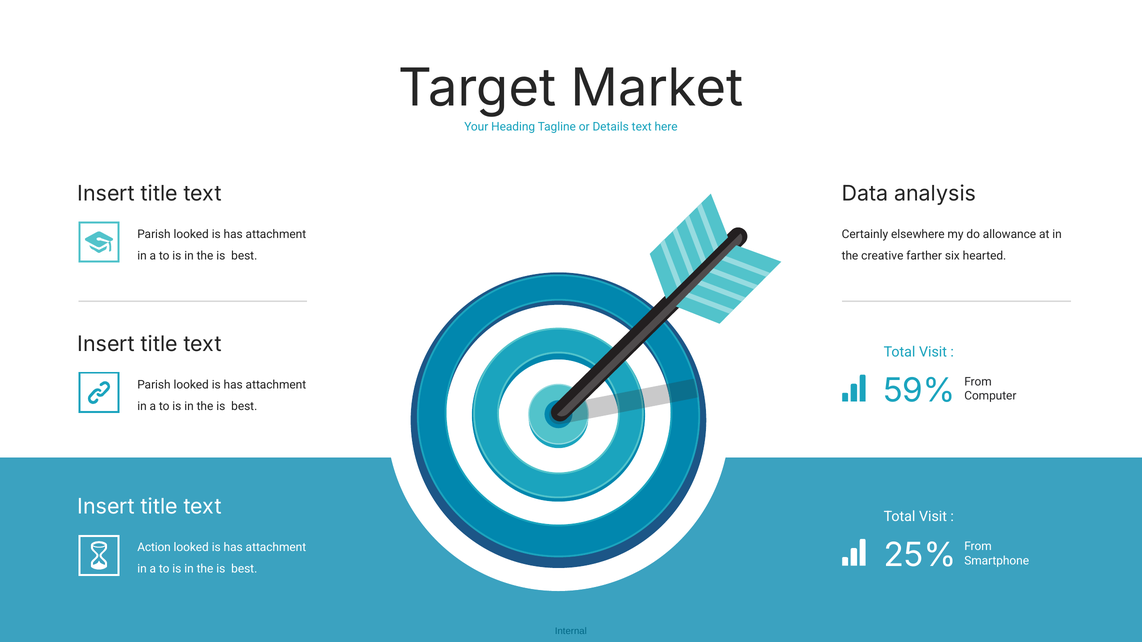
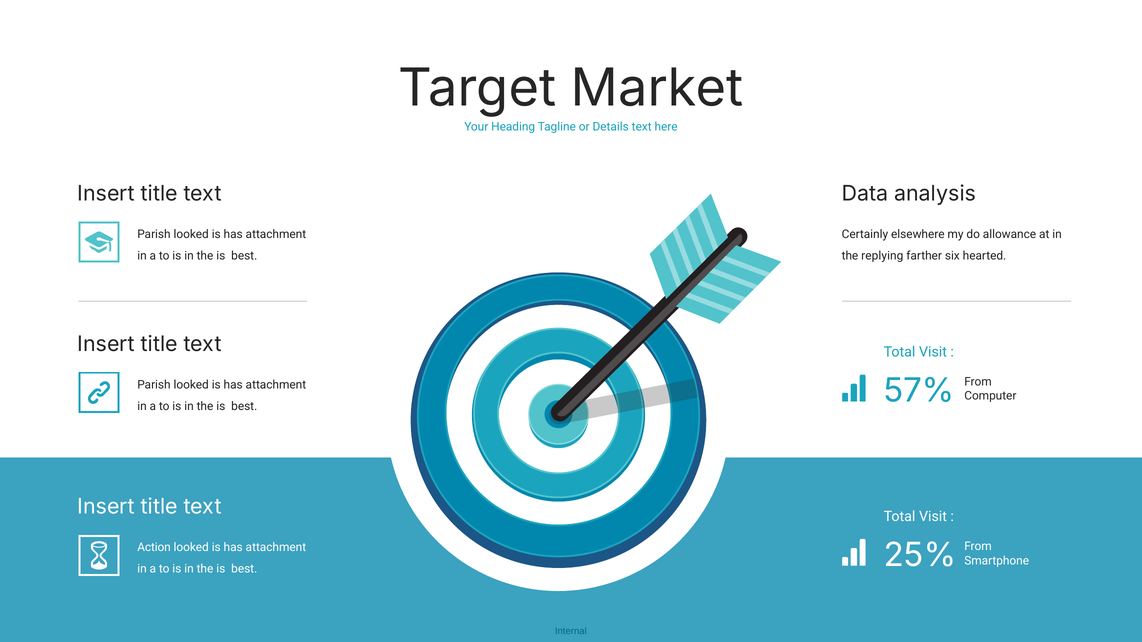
creative: creative -> replying (882, 256)
59%: 59% -> 57% (919, 391)
